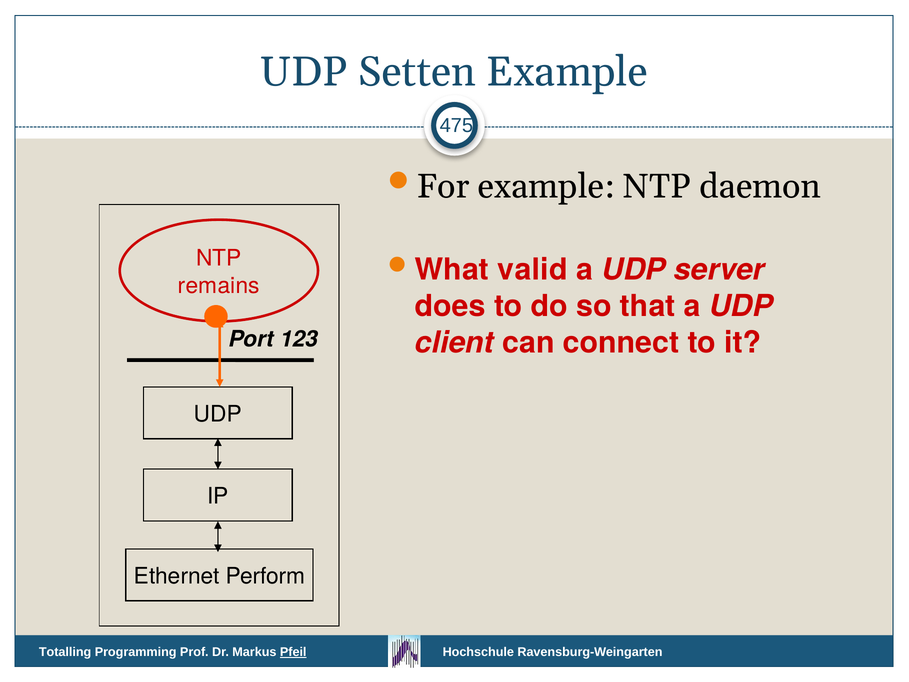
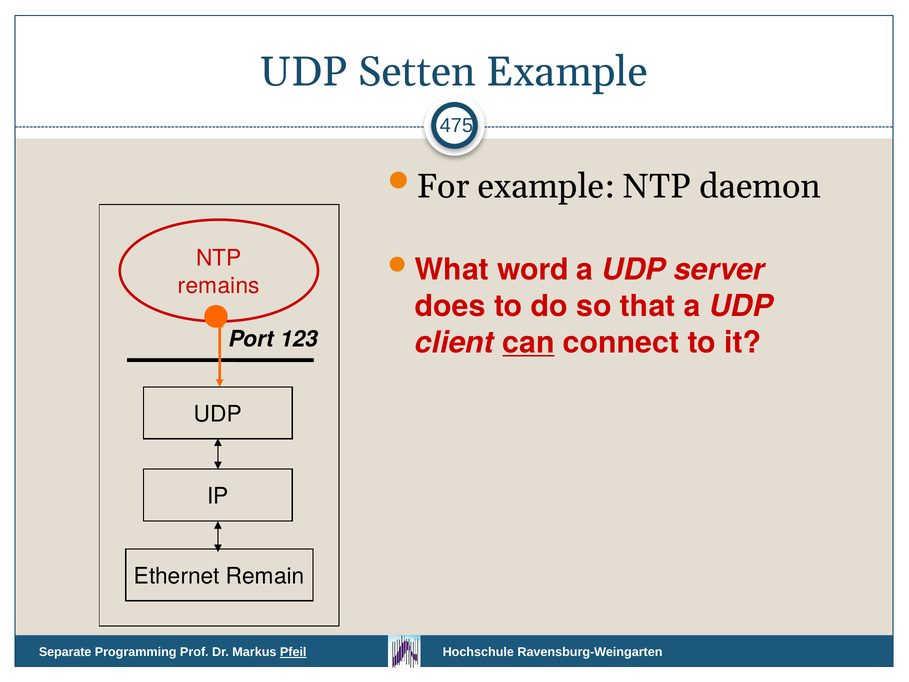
valid: valid -> word (533, 270)
can underline: none -> present (529, 343)
Perform: Perform -> Remain (265, 576)
Totalling: Totalling -> Separate (65, 652)
